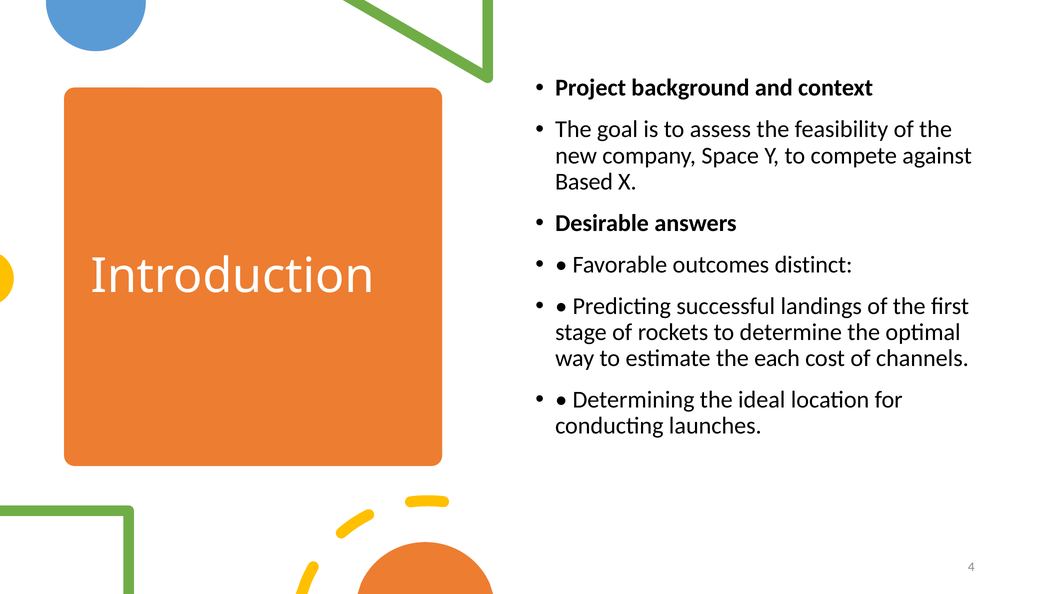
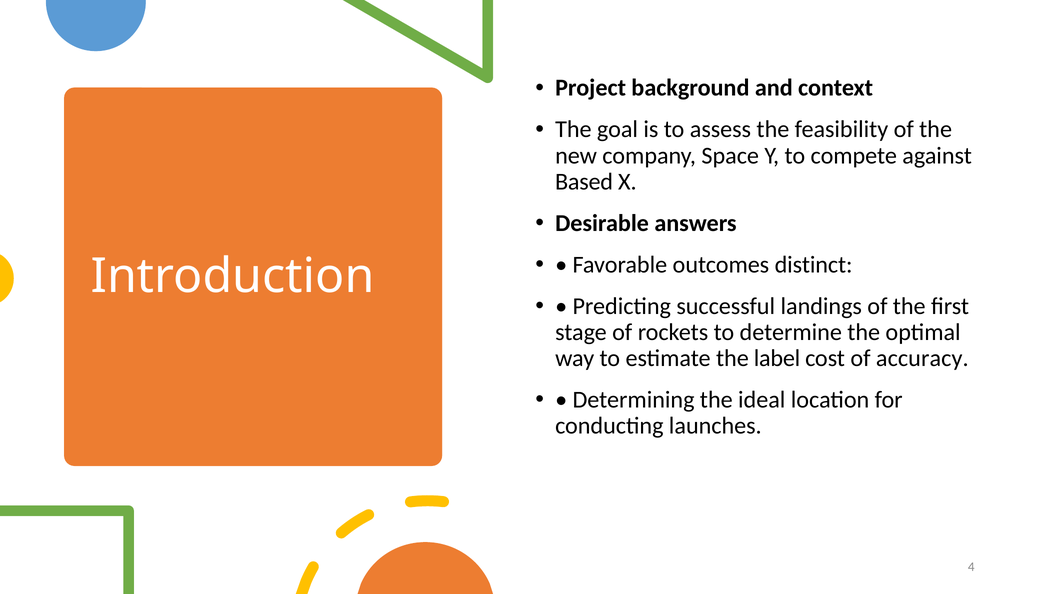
each: each -> label (777, 358)
channels: channels -> accuracy (922, 358)
